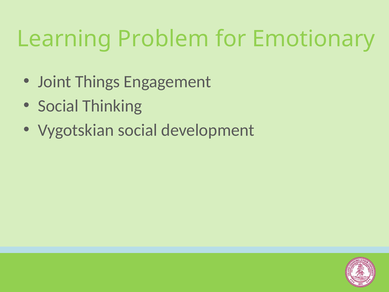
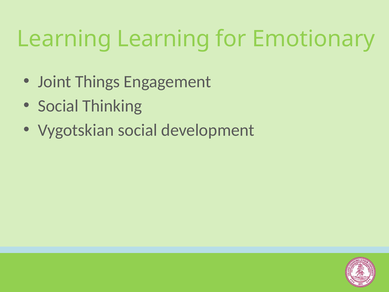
Learning Problem: Problem -> Learning (163, 39)
